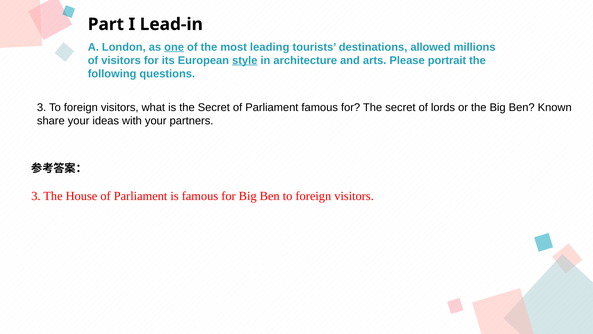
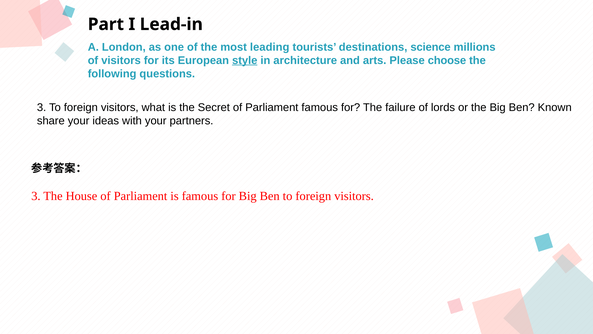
one underline: present -> none (174, 47)
allowed: allowed -> science (431, 47)
portrait: portrait -> choose (447, 60)
for The secret: secret -> failure (400, 107)
